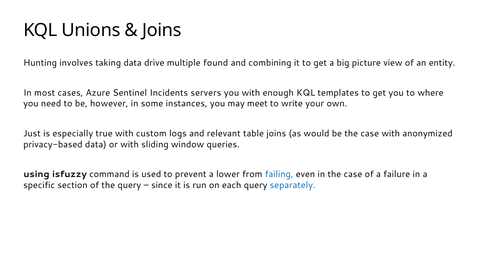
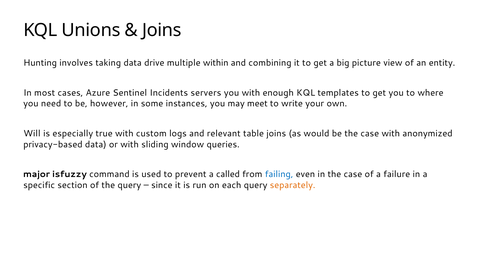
found: found -> within (216, 63)
Just: Just -> Will (32, 134)
using: using -> major (37, 174)
lower: lower -> called (228, 174)
separately colour: blue -> orange (293, 185)
